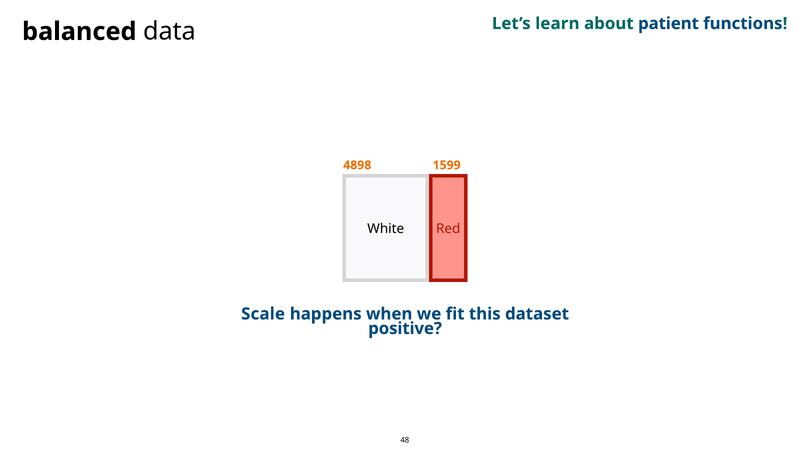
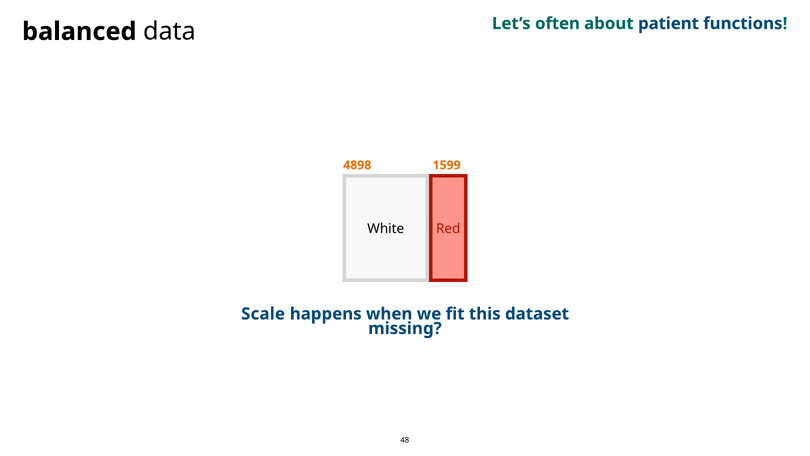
learn: learn -> often (557, 24)
positive: positive -> missing (405, 328)
